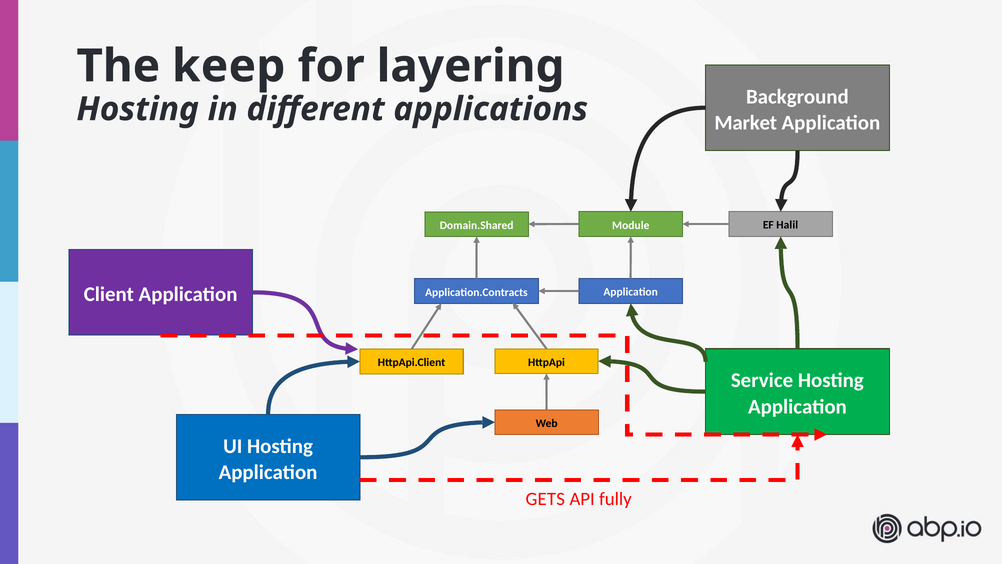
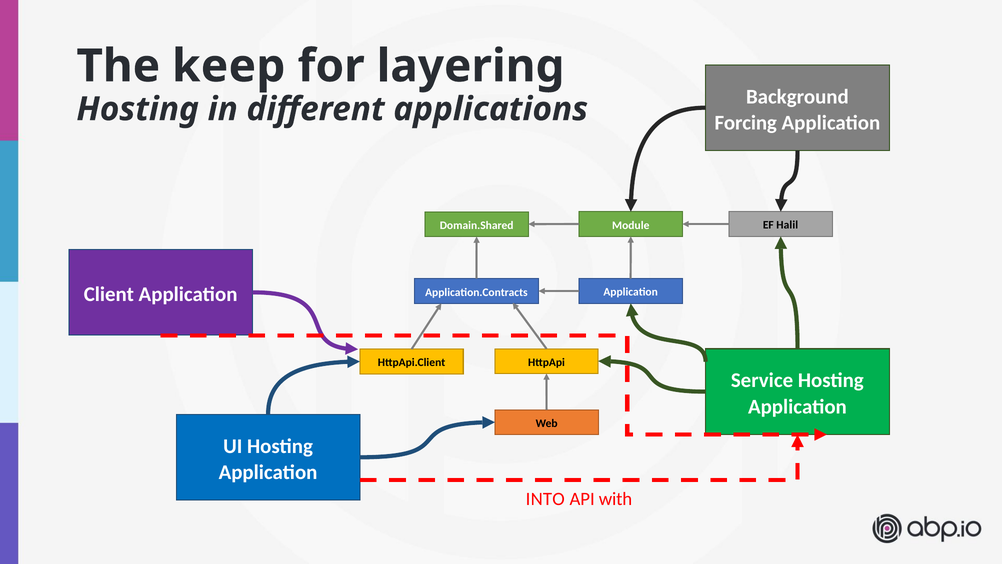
Market: Market -> Forcing (746, 123)
GETS: GETS -> INTO (545, 499)
fully: fully -> with (615, 499)
